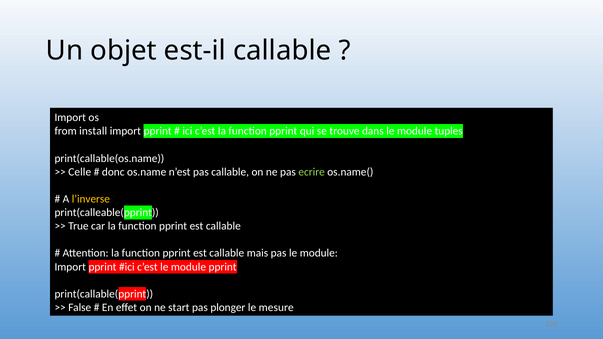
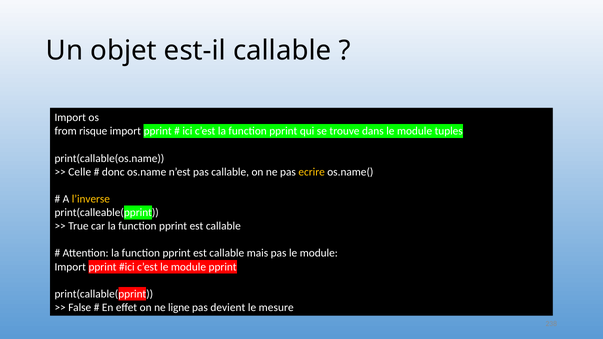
install: install -> risque (93, 131)
ecrire colour: light green -> yellow (312, 172)
start: start -> ligne (179, 308)
plonger: plonger -> devient (228, 308)
